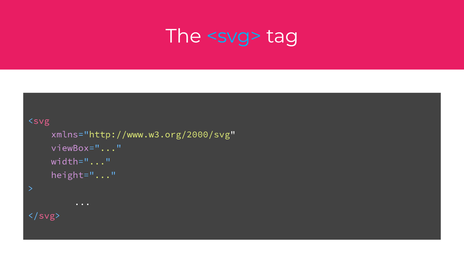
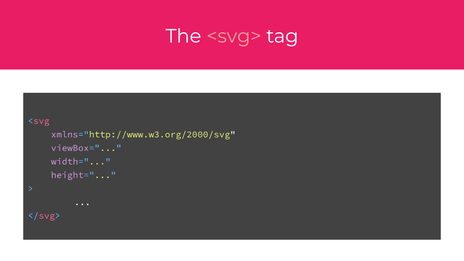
<svg> colour: light blue -> pink (234, 36)
